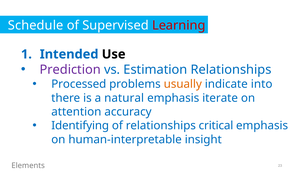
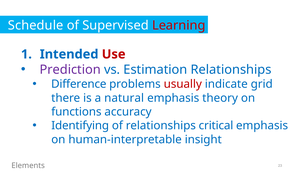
Use colour: black -> red (114, 54)
Processed: Processed -> Difference (79, 84)
usually colour: orange -> red (183, 84)
into: into -> grid (262, 84)
iterate: iterate -> theory (220, 98)
attention: attention -> functions (76, 112)
